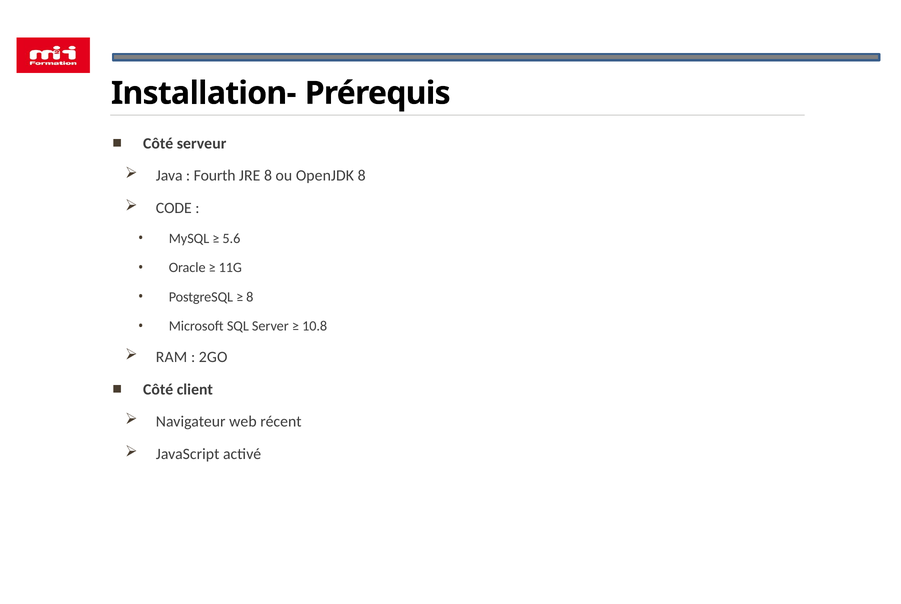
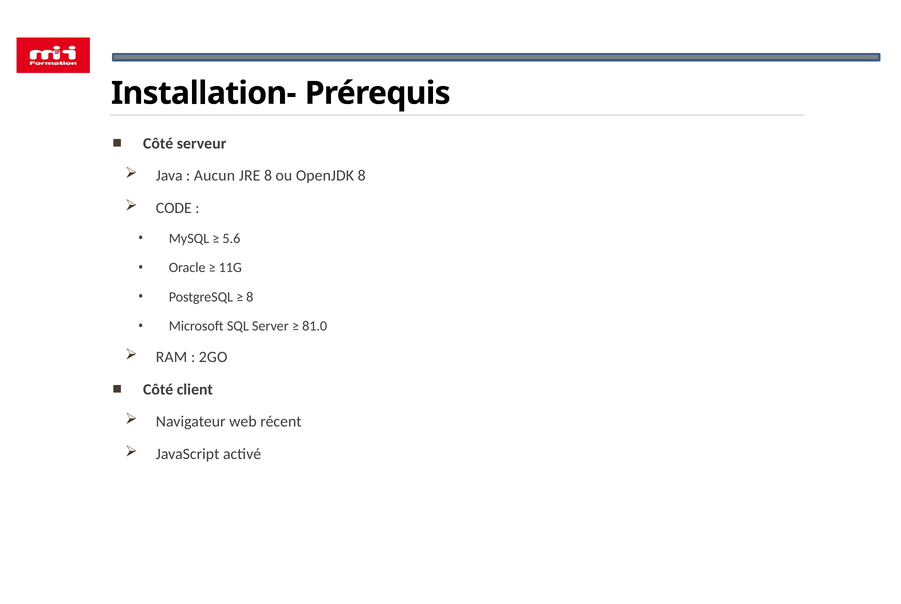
Fourth: Fourth -> Aucun (214, 176)
10.8: 10.8 -> 81.0 (315, 326)
